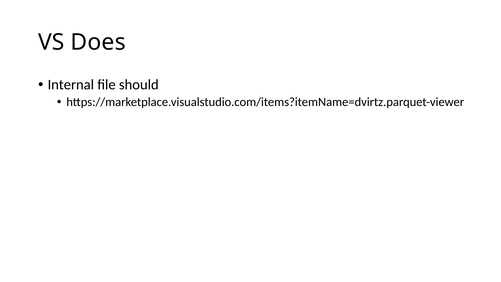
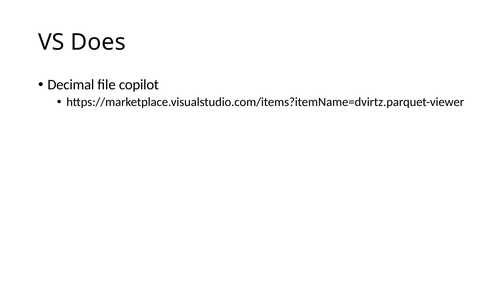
Internal: Internal -> Decimal (71, 85)
should: should -> copilot (139, 85)
